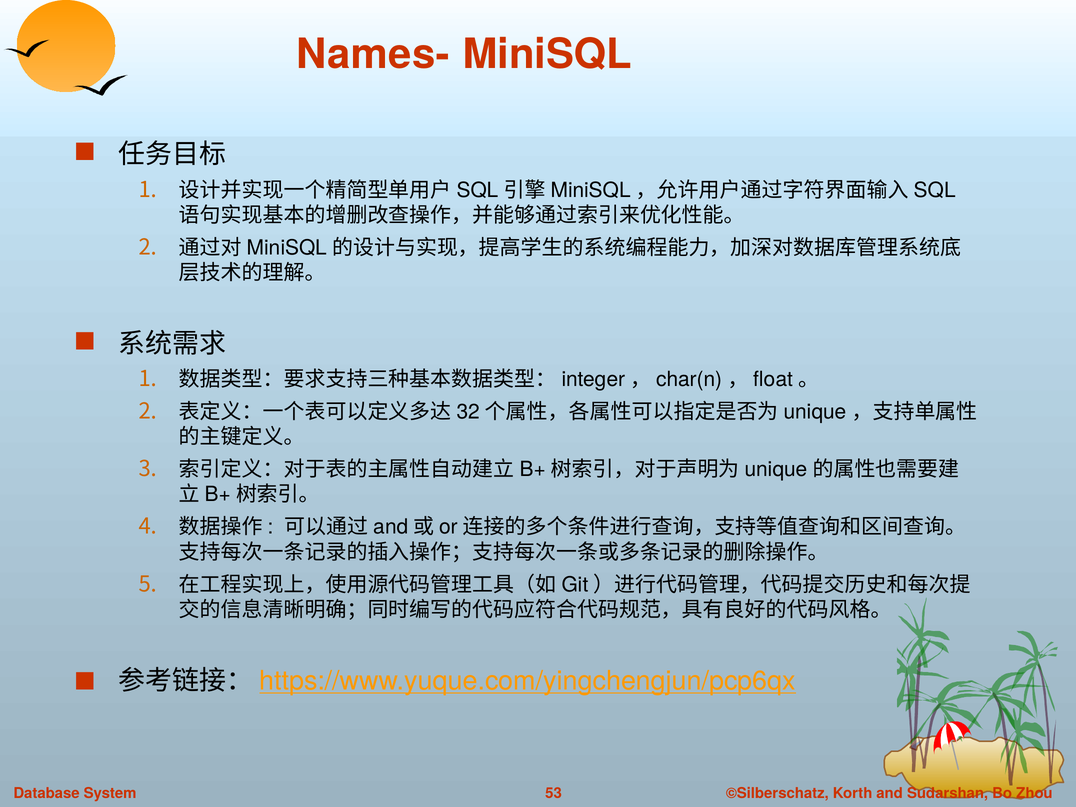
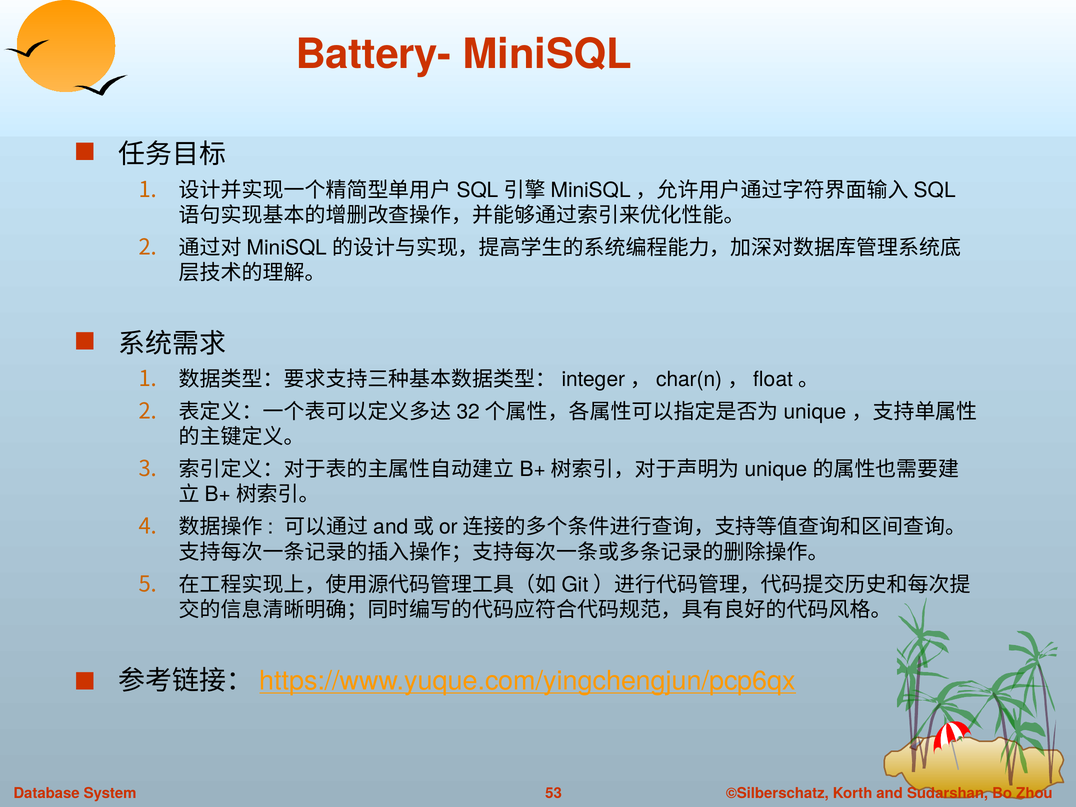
Names-: Names- -> Battery- (373, 55)
